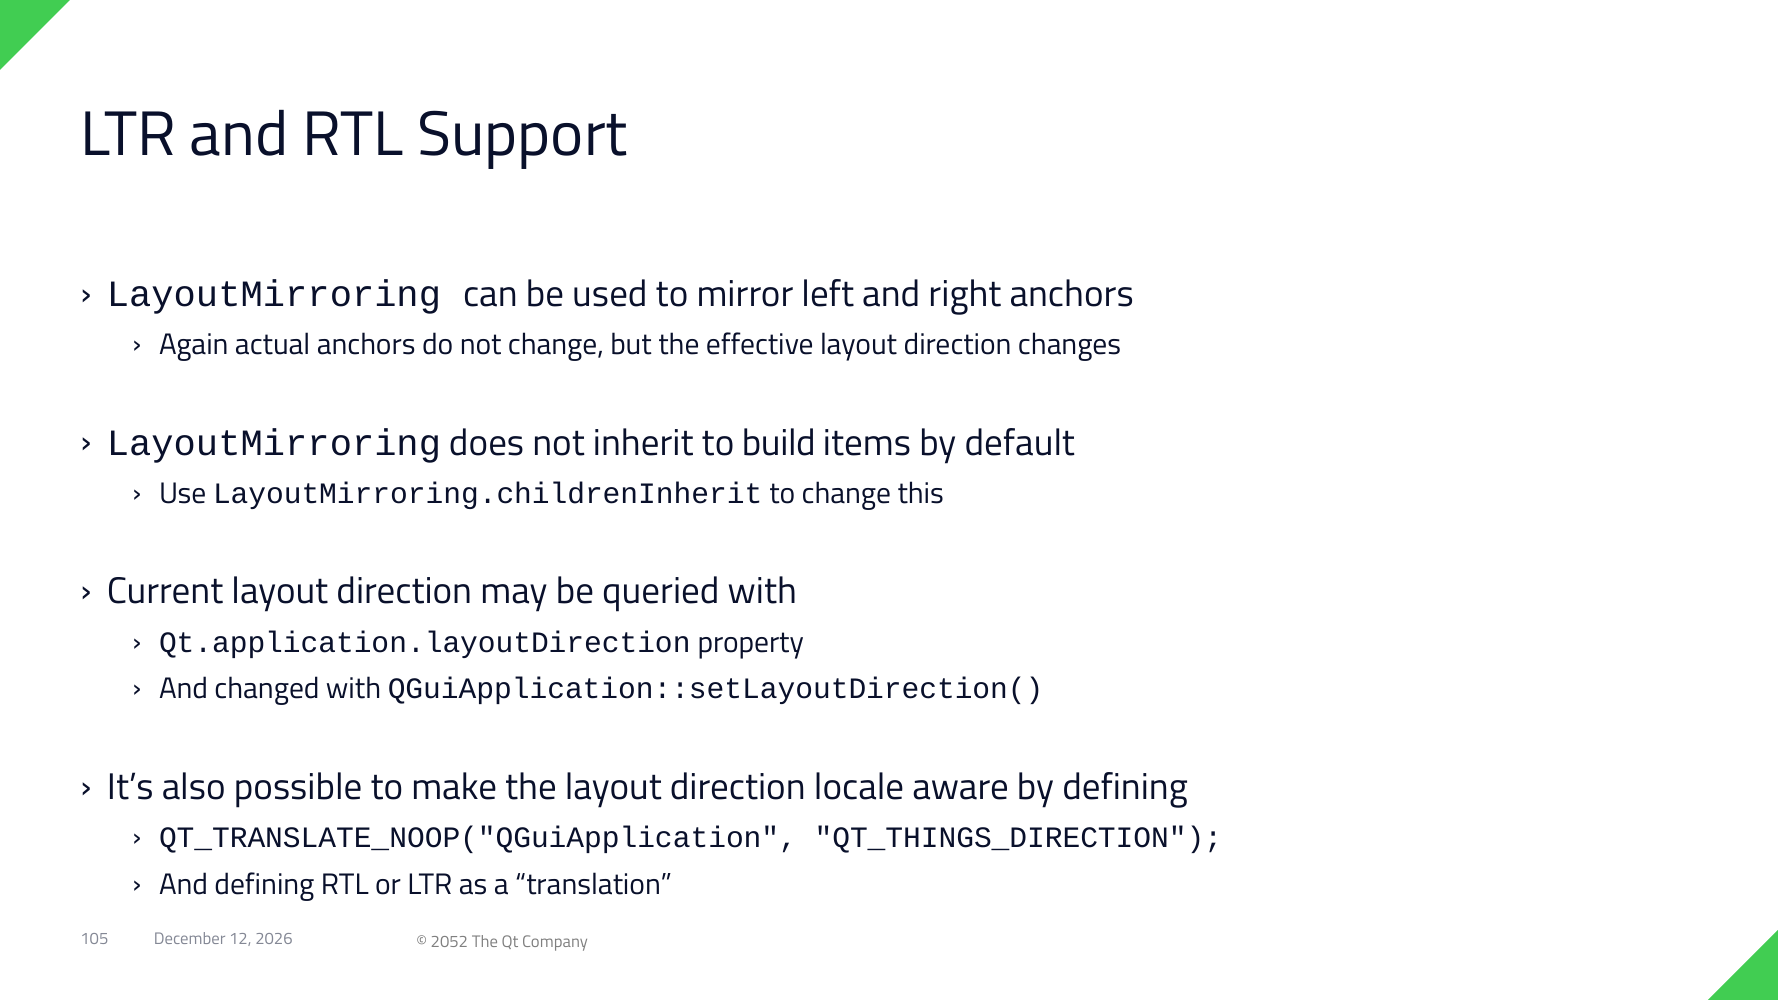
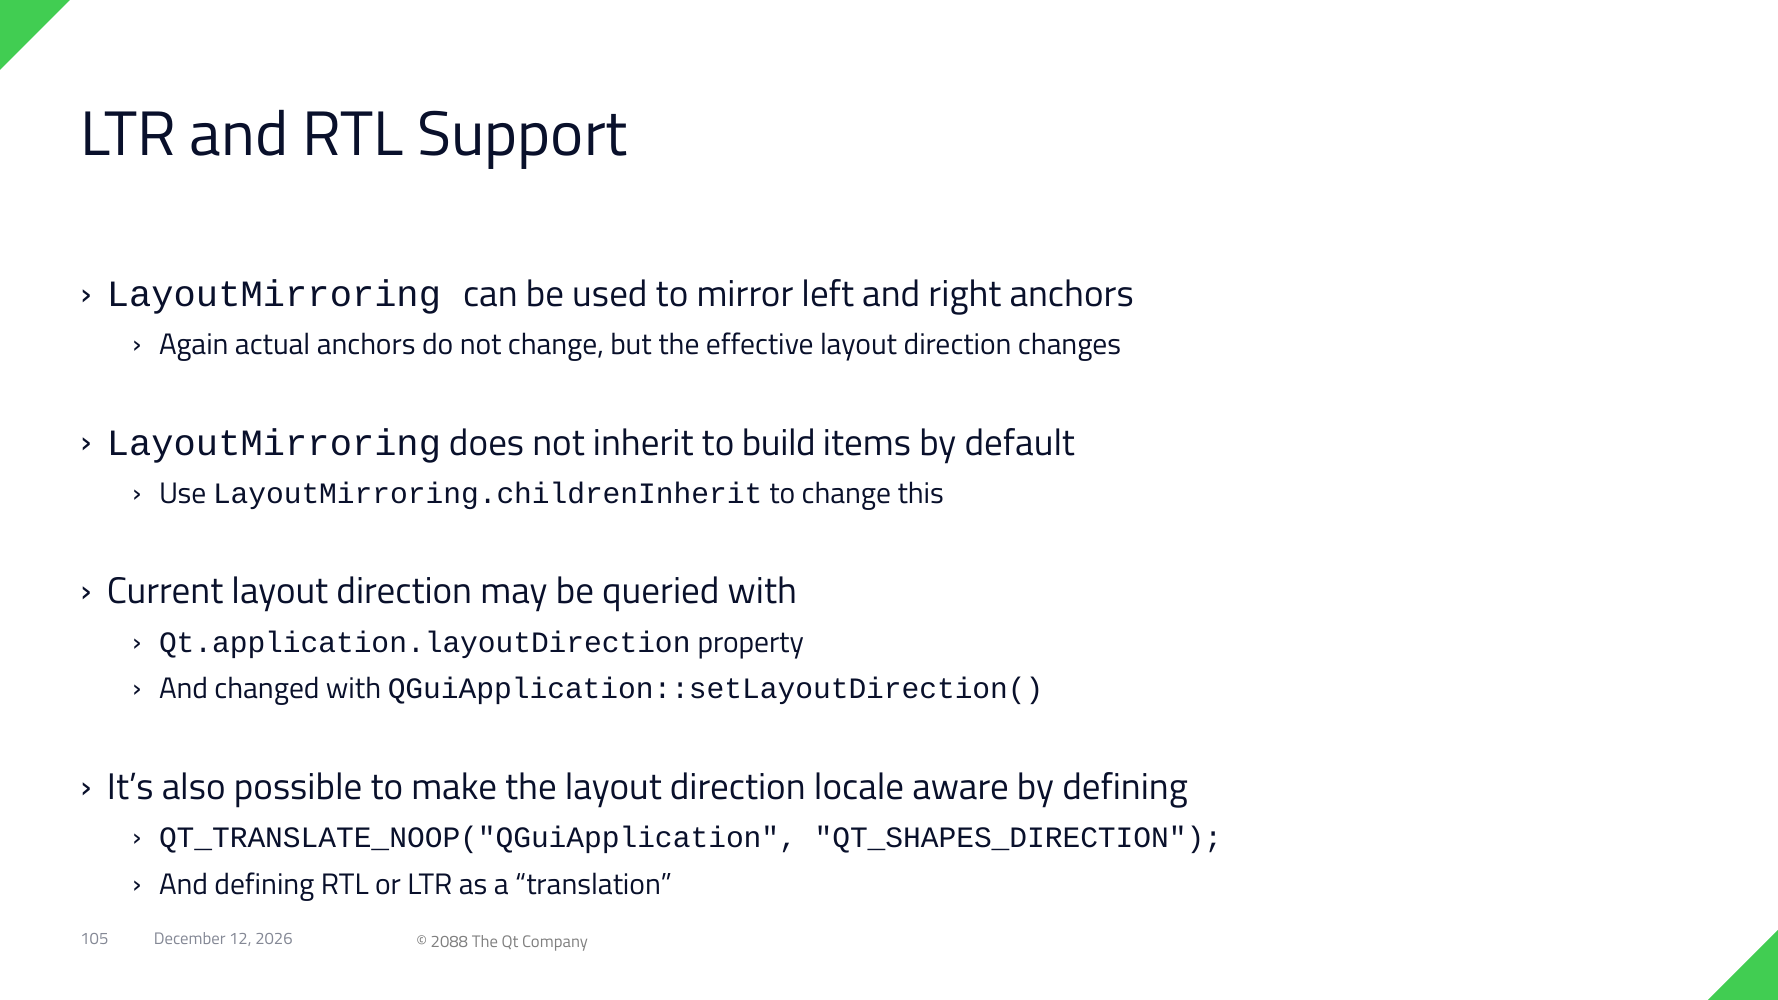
QT_THINGS_DIRECTION: QT_THINGS_DIRECTION -> QT_SHAPES_DIRECTION (1018, 838)
2052: 2052 -> 2088 (449, 942)
